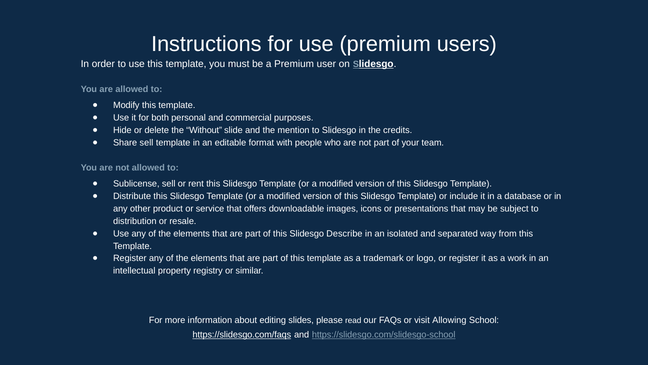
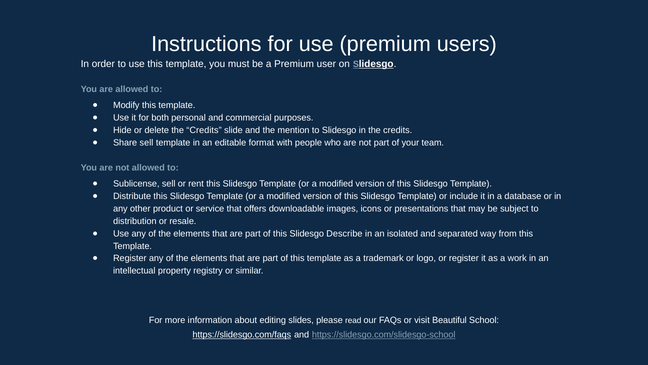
delete the Without: Without -> Credits (204, 130)
Allowing: Allowing -> Beautiful (449, 320)
